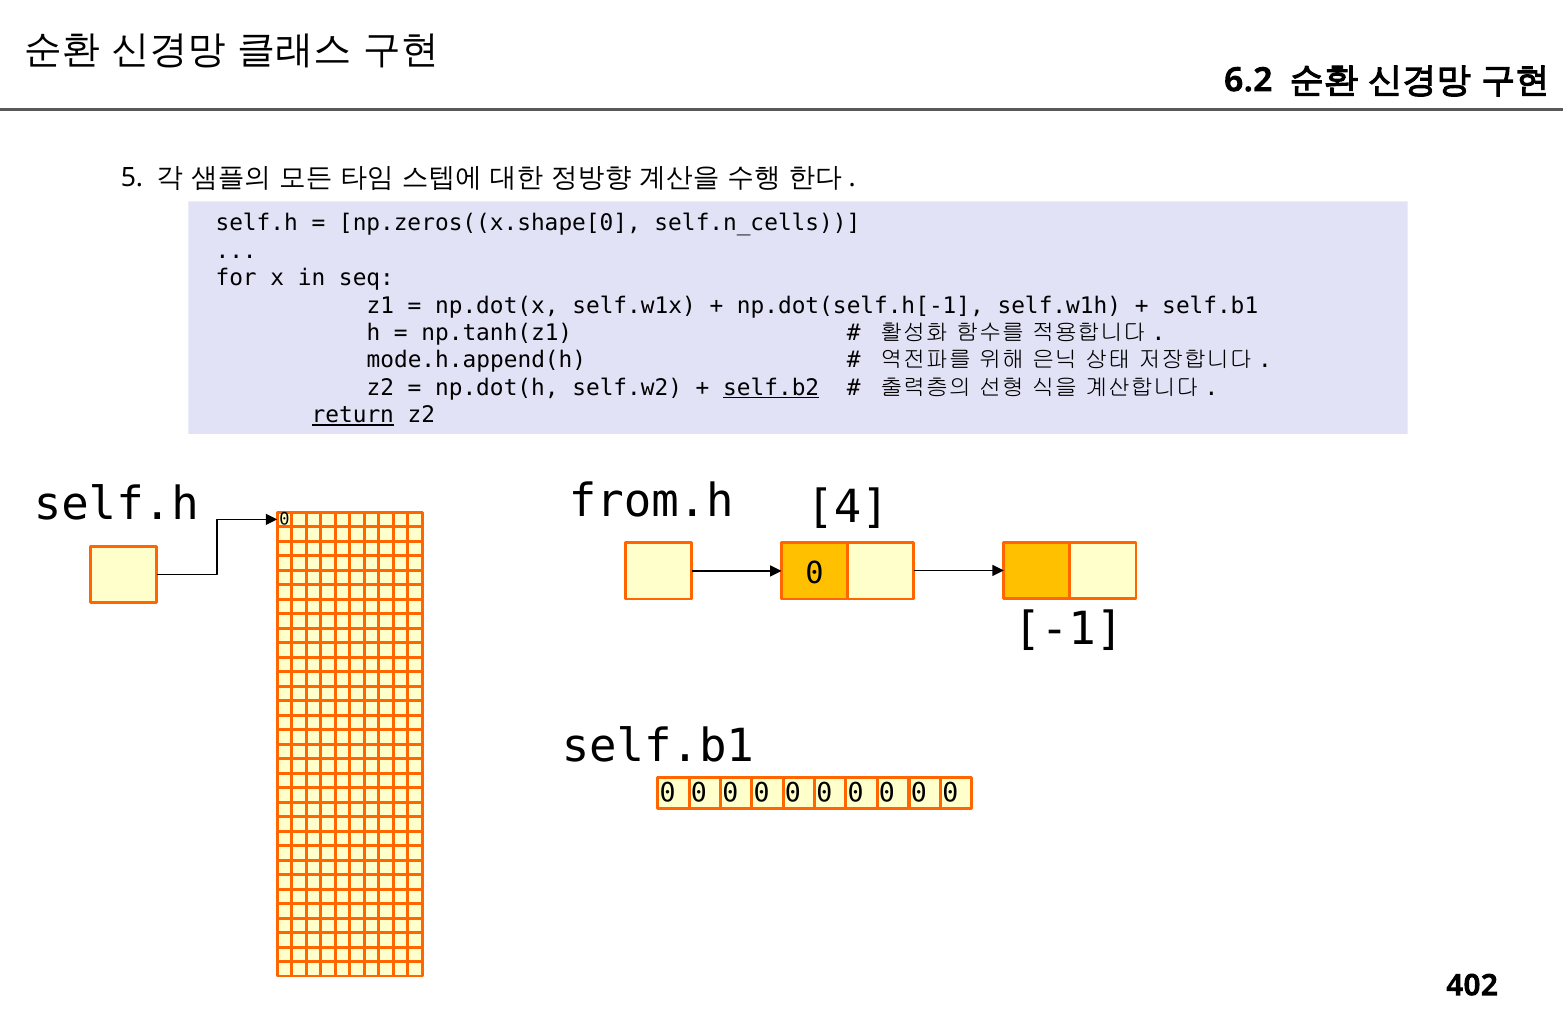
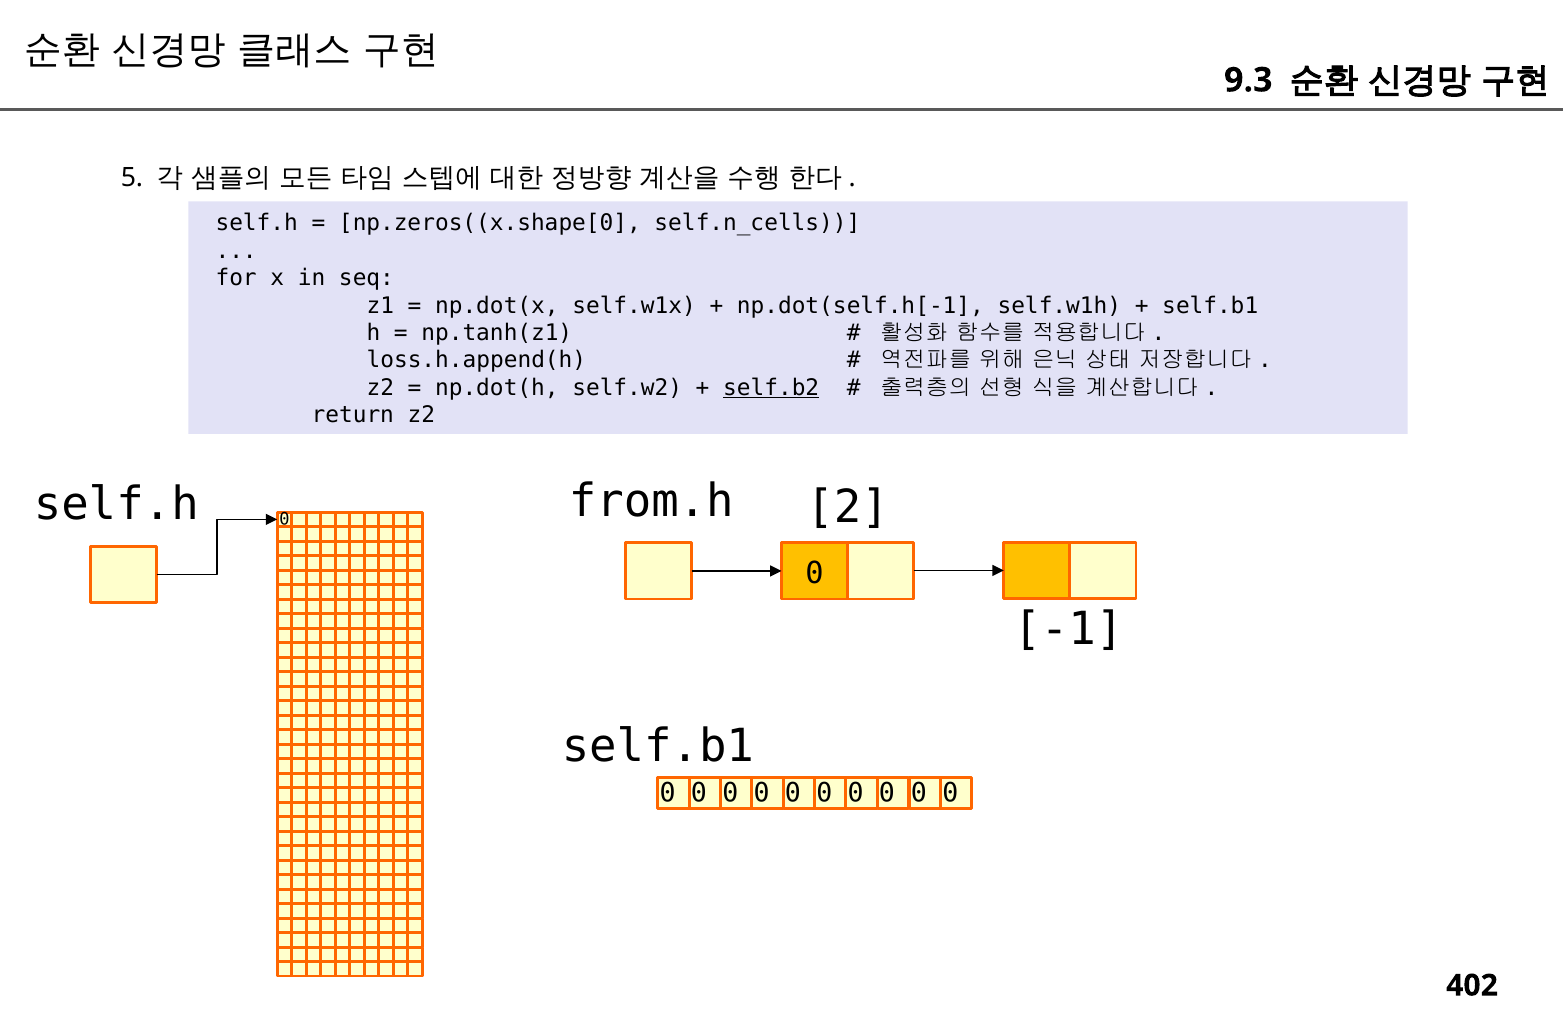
6.2: 6.2 -> 9.3 (1248, 80)
mode.h.append(h: mode.h.append(h -> loss.h.append(h (476, 360)
return underline: present -> none (353, 415)
4: 4 -> 2 (848, 507)
